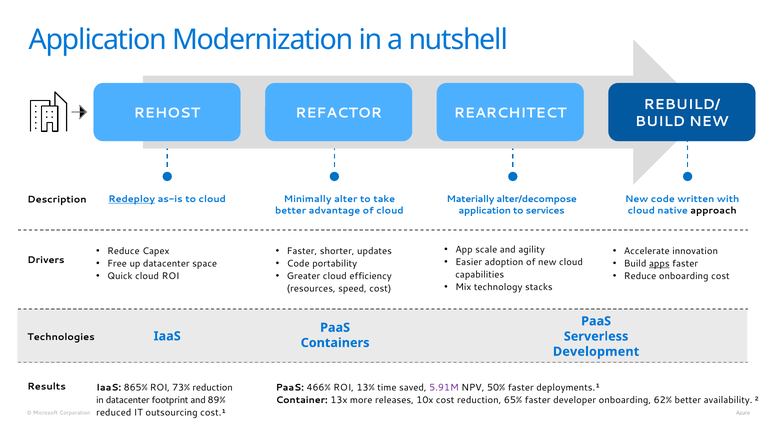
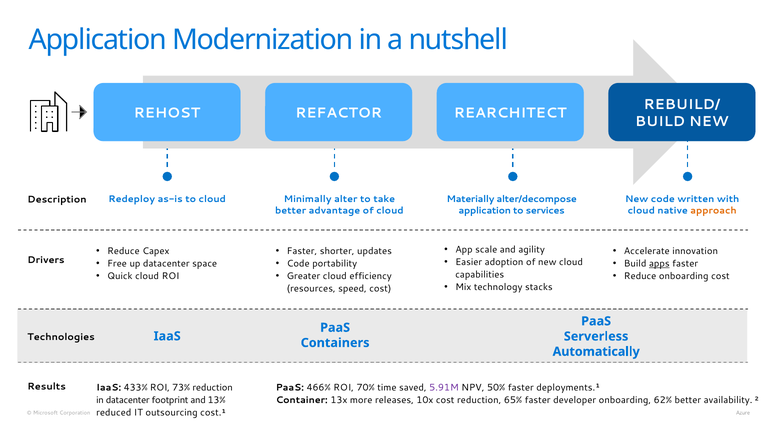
Redeploy underline: present -> none (132, 199)
approach colour: black -> orange (714, 211)
Development: Development -> Automatically (596, 352)
865%: 865% -> 433% (136, 388)
13%: 13% -> 70% (366, 388)
89%: 89% -> 13% (217, 400)
